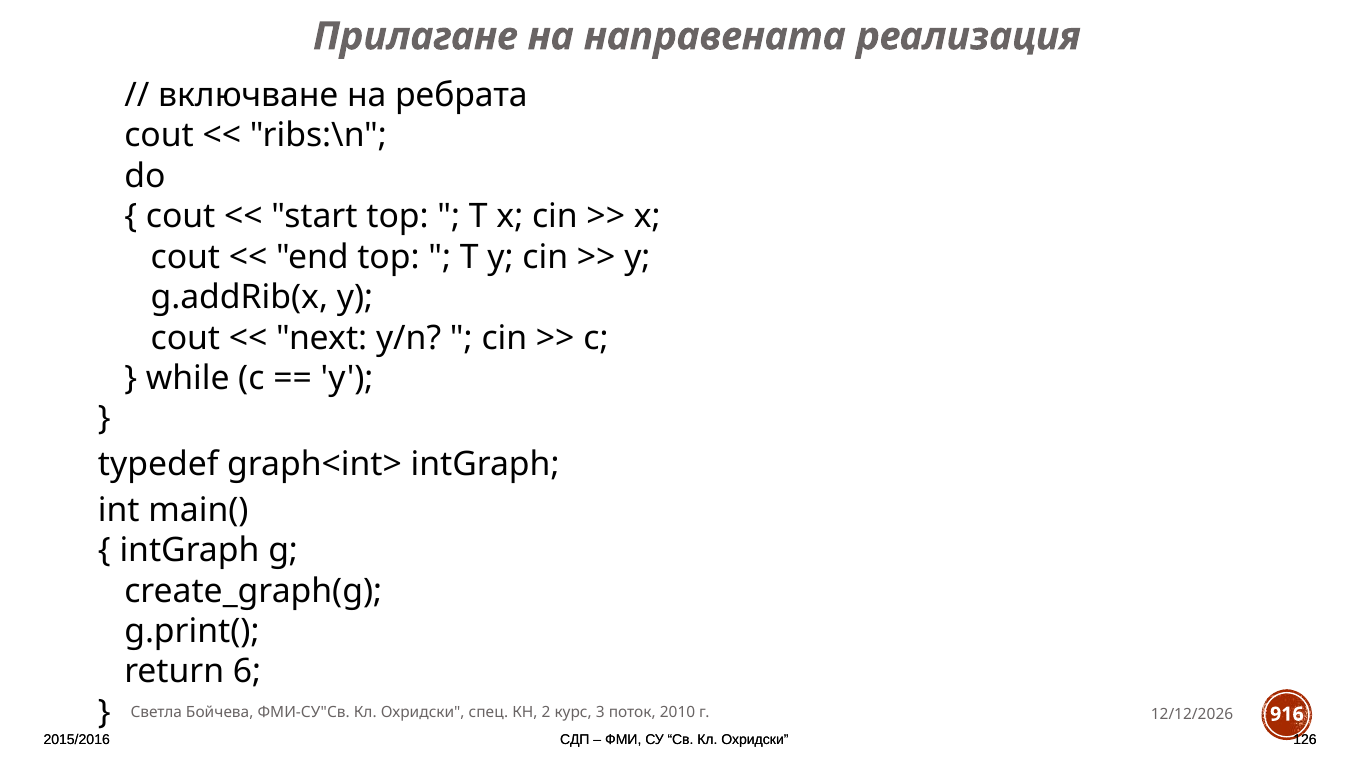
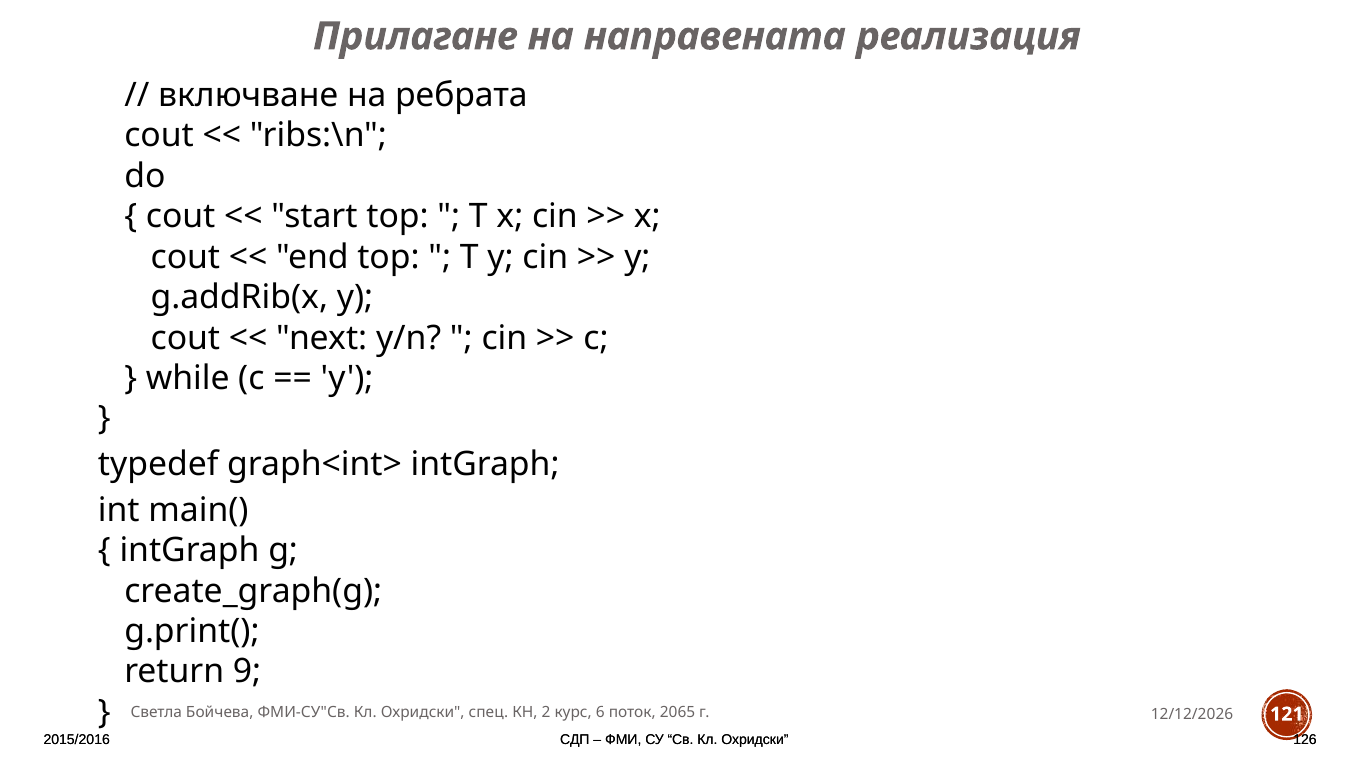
6: 6 -> 9 (247, 672)
3: 3 -> 6 (600, 712)
2010: 2010 -> 2065 (677, 712)
916: 916 -> 121 (1287, 714)
